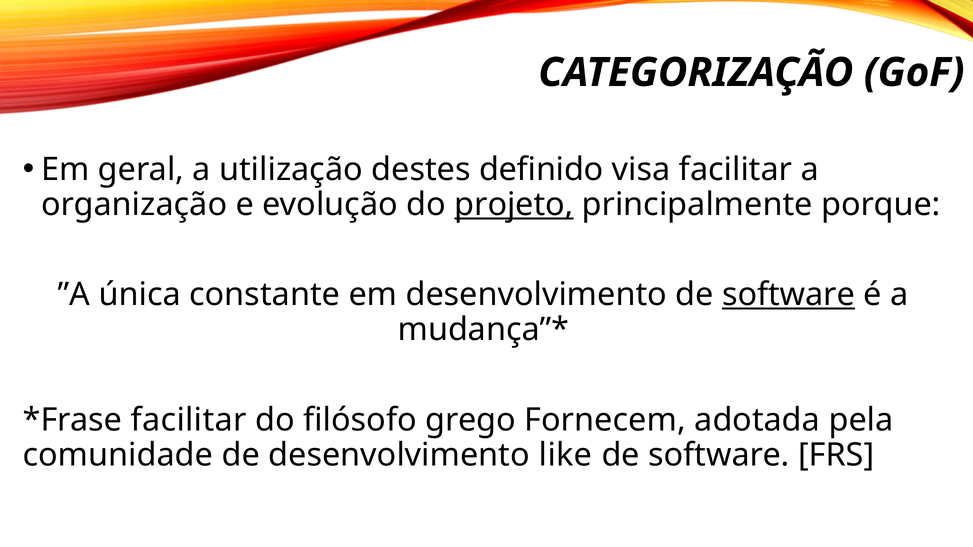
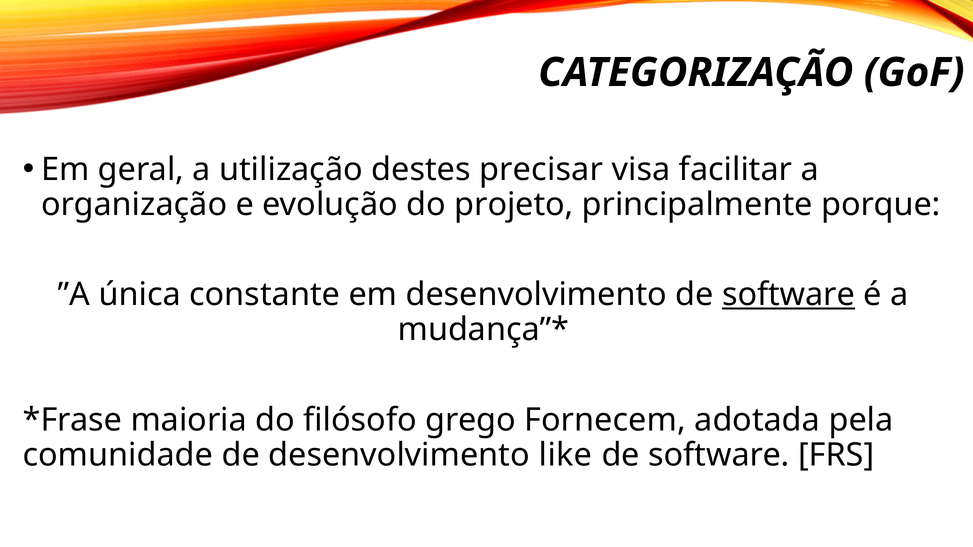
definido: definido -> precisar (541, 169)
projeto underline: present -> none (514, 205)
facilitar: facilitar -> maioria (189, 420)
